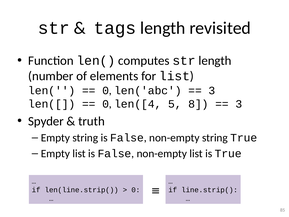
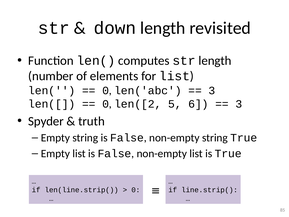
tags: tags -> down (115, 28)
len([4: len([4 -> len([2 (138, 104)
8: 8 -> 6 (198, 104)
